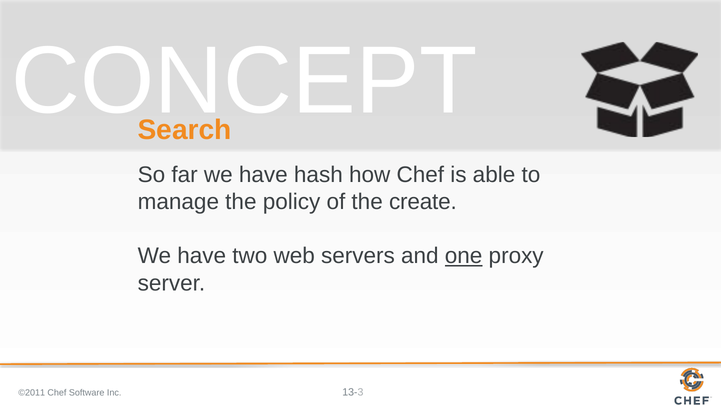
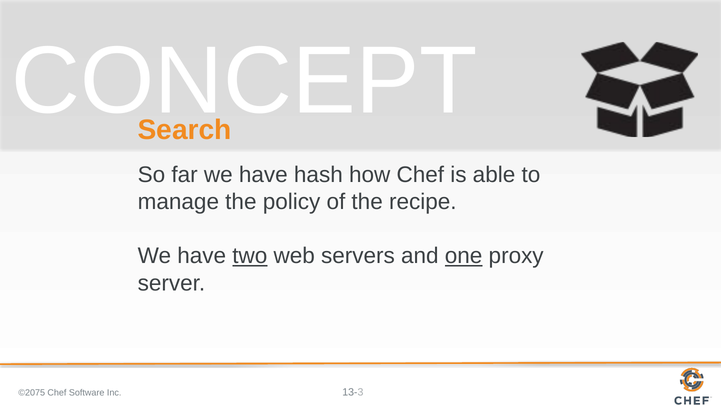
create: create -> recipe (423, 202)
two underline: none -> present (250, 256)
©2011: ©2011 -> ©2075 (32, 392)
